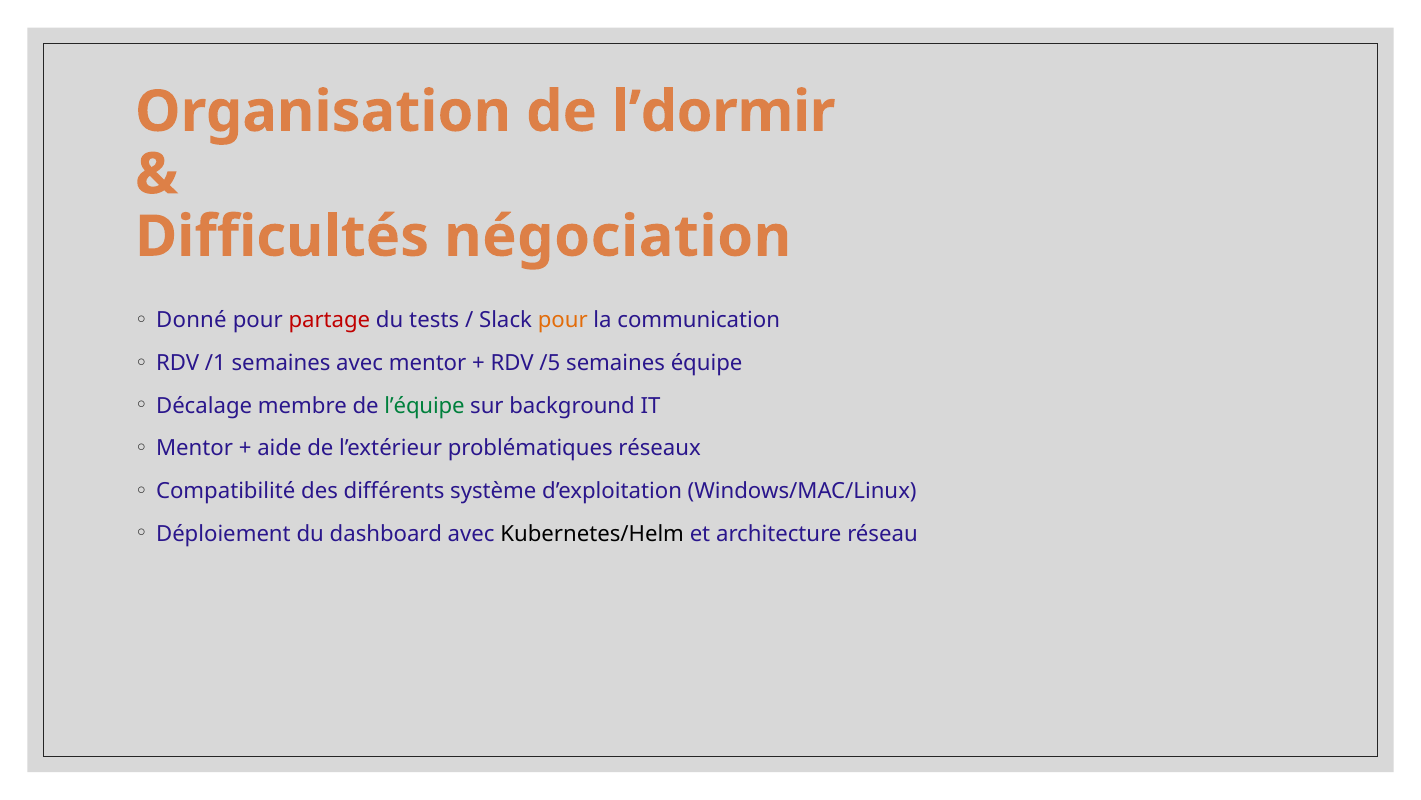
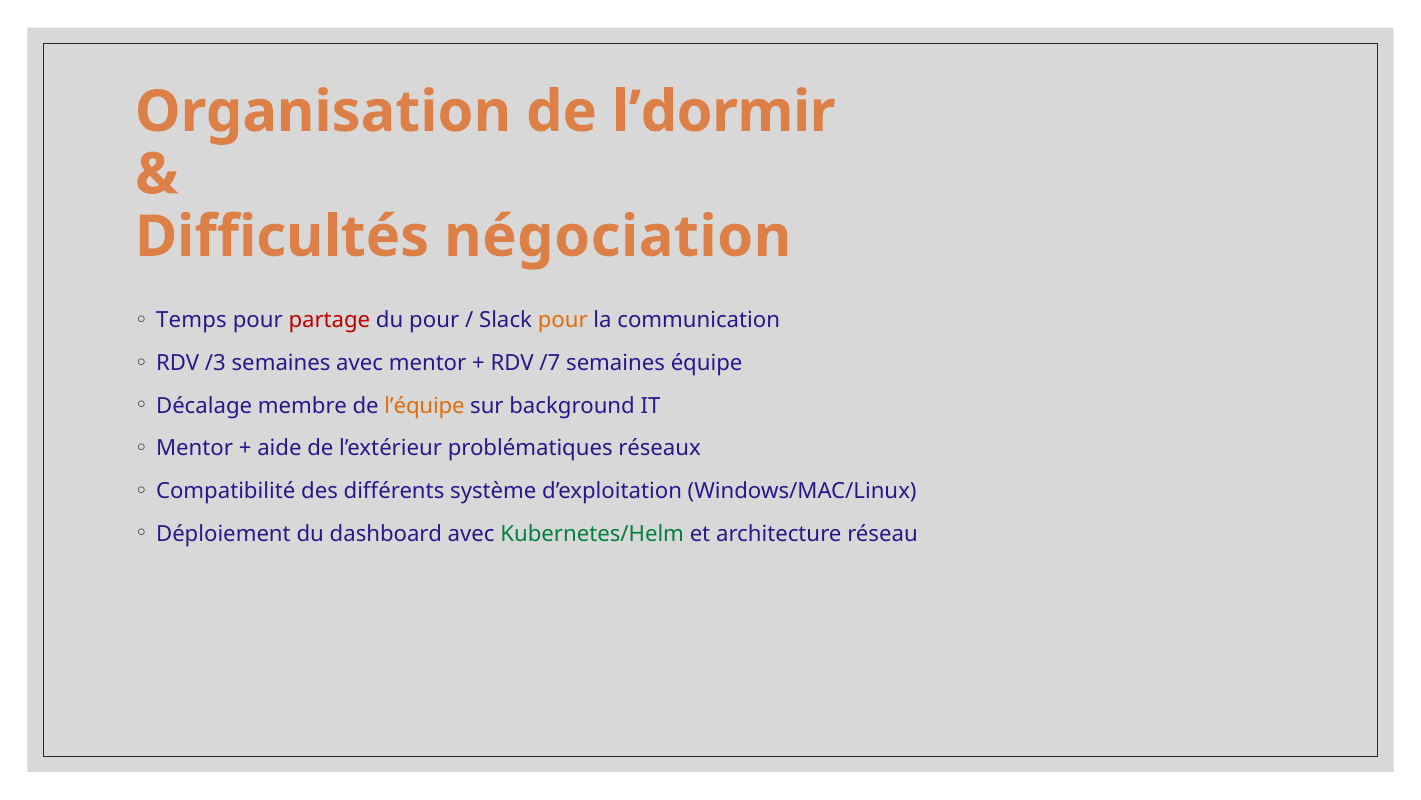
Donné: Donné -> Temps (191, 320)
du tests: tests -> pour (434, 320)
/1: /1 -> /3 (215, 363)
/5: /5 -> /7 (550, 363)
l’équipe colour: green -> orange (425, 405)
Kubernetes/Helm colour: black -> green (592, 533)
